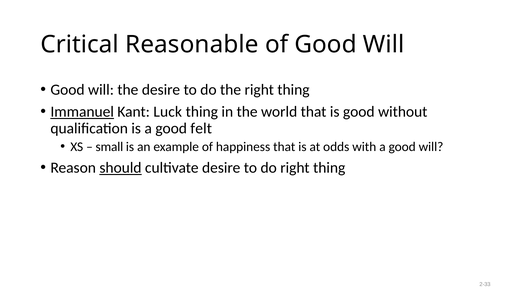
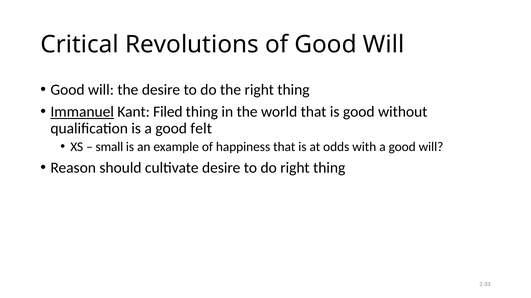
Reasonable: Reasonable -> Revolutions (192, 45)
Luck: Luck -> Filed (168, 112)
should underline: present -> none (120, 168)
